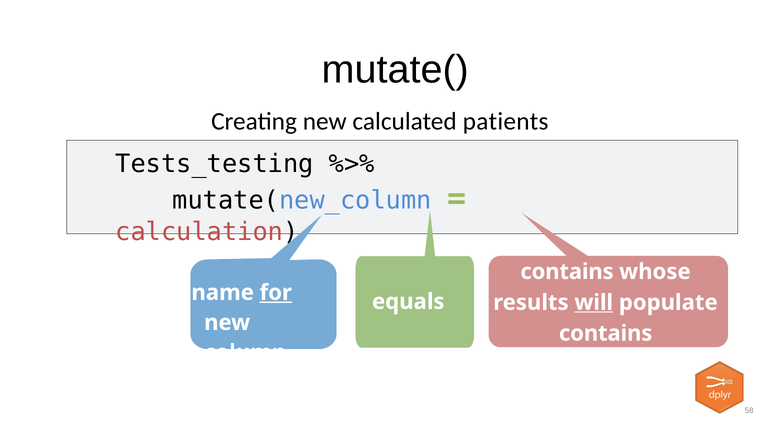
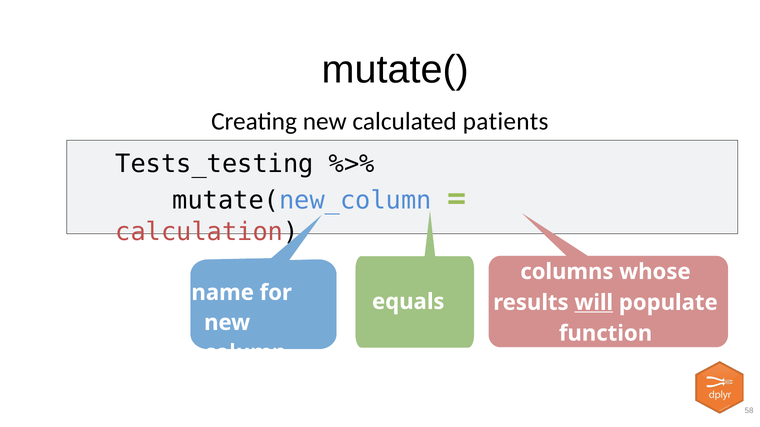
contains: contains -> columns (567, 272)
for underline: present -> none (276, 293)
contains: contains -> function (606, 334)
